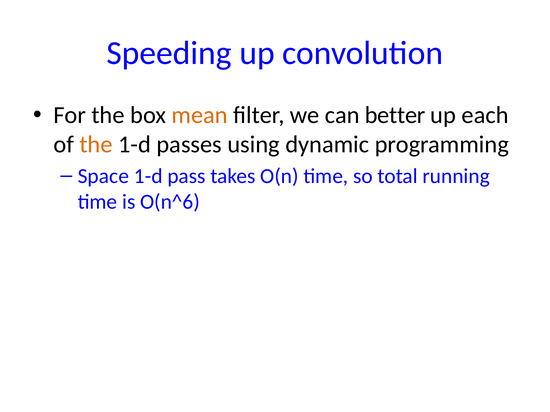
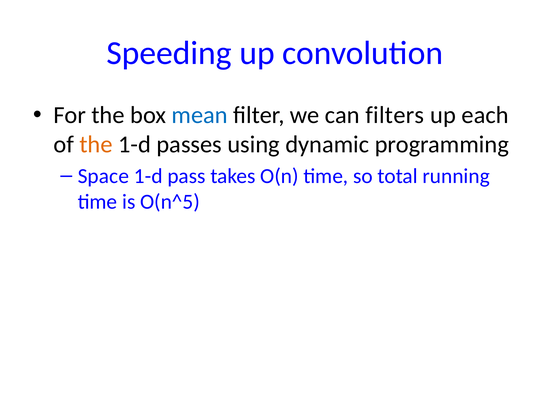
mean colour: orange -> blue (200, 115)
better: better -> filters (395, 115)
O(n^6: O(n^6 -> O(n^5 (170, 202)
